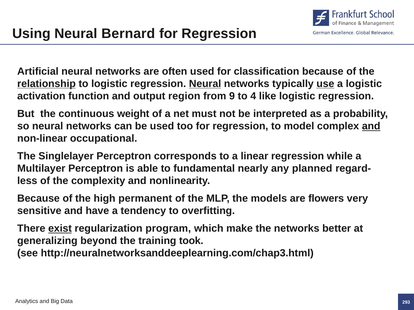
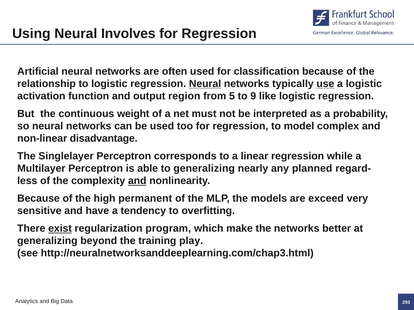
Bernard: Bernard -> Involves (128, 34)
relationship underline: present -> none (47, 84)
9: 9 -> 5 (232, 96)
4: 4 -> 9 (253, 96)
and underline: present -> none (371, 126)
occupational: occupational -> disadvantage (104, 139)
to fundamental: fundamental -> generalizing (204, 169)
and underline: none -> present (137, 181)
flowers: flowers -> exceed (326, 199)
took: took -> play (191, 241)
